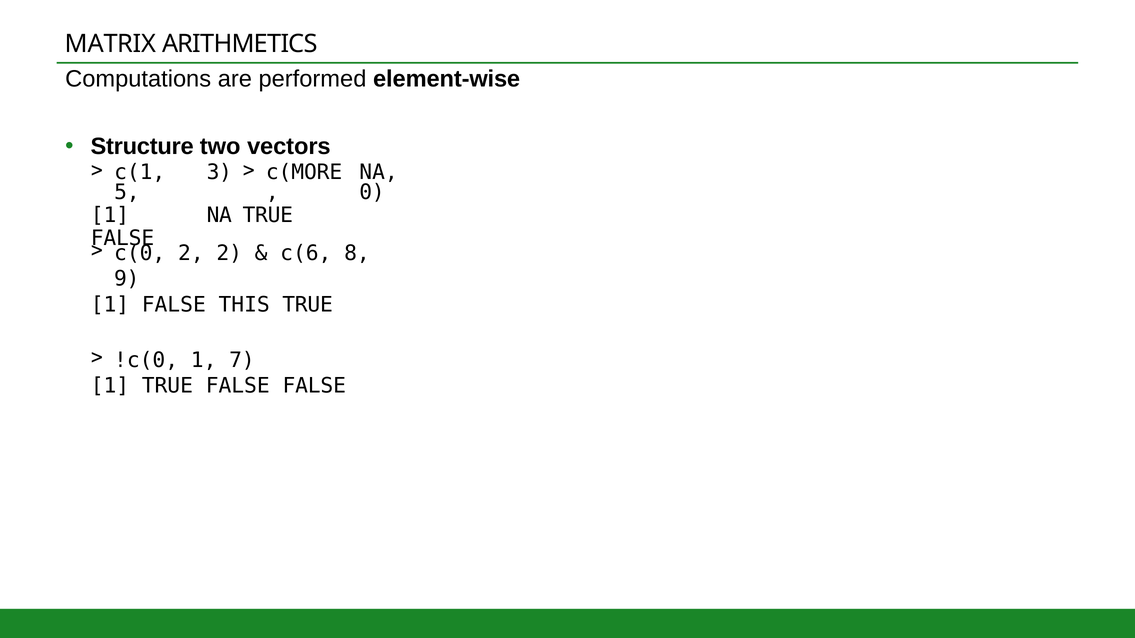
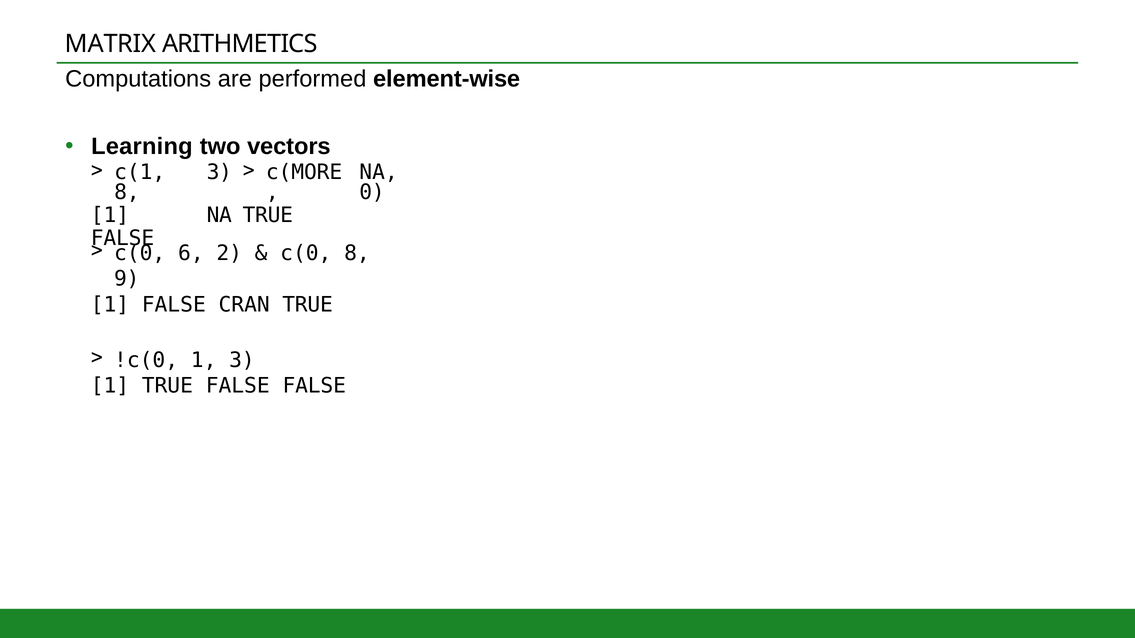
Structure: Structure -> Learning (142, 147)
5: 5 -> 8 (127, 192)
c(0 2: 2 -> 6 (191, 253)
c(6: c(6 -> c(0 (306, 253)
THIS: THIS -> CRAN (244, 305)
1 7: 7 -> 3 (242, 360)
